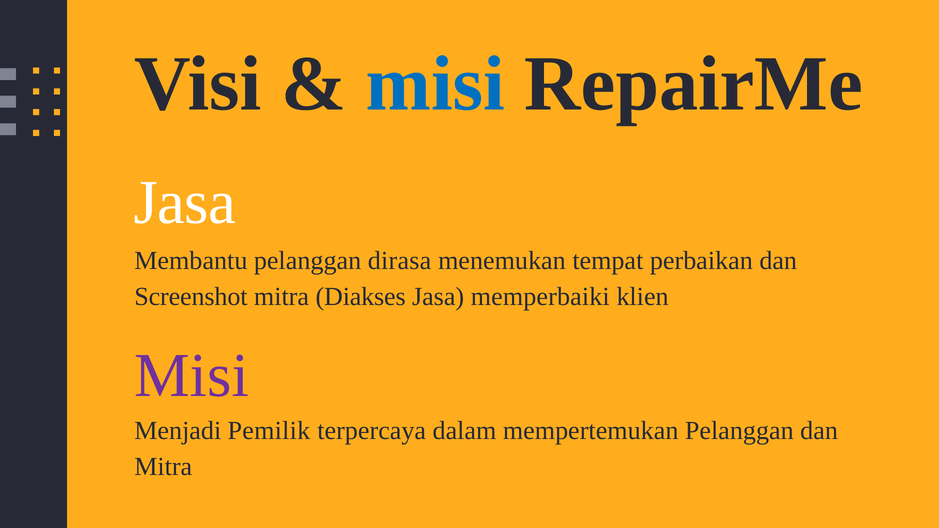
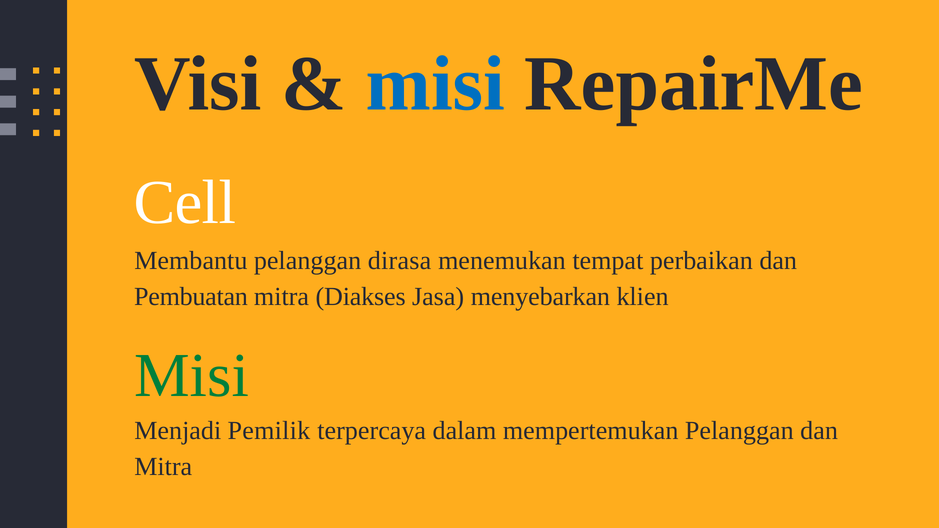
Jasa: Jasa -> Cell (185, 202)
Screenshot: Screenshot -> Pembuatan (191, 297)
memperbaiki: memperbaiki -> menyebarkan (540, 297)
Misi colour: purple -> green (192, 376)
